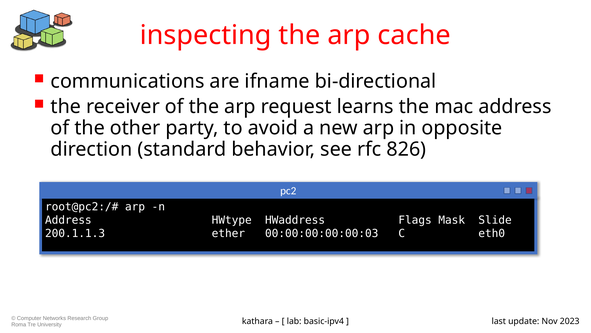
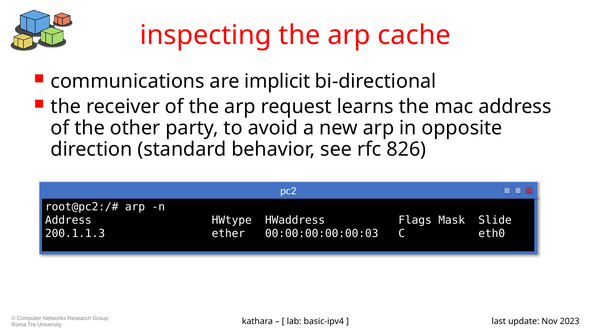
ifname: ifname -> implicit (277, 81)
